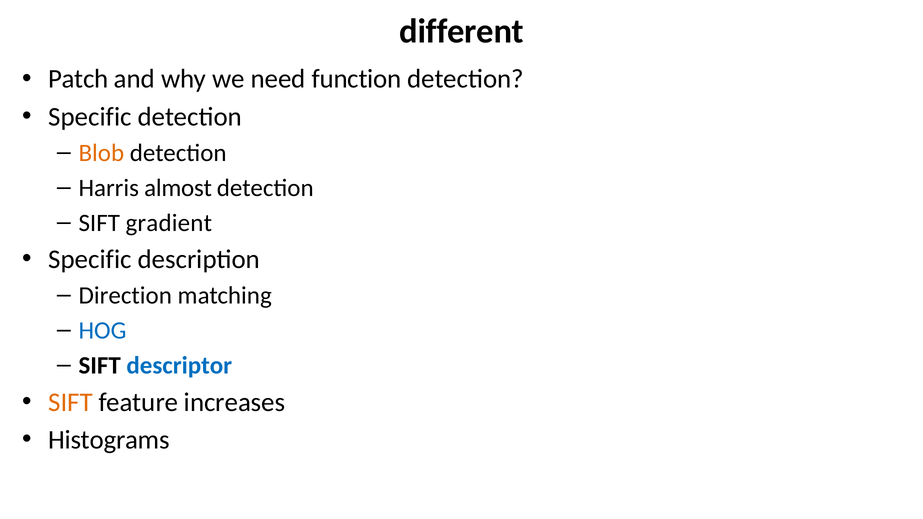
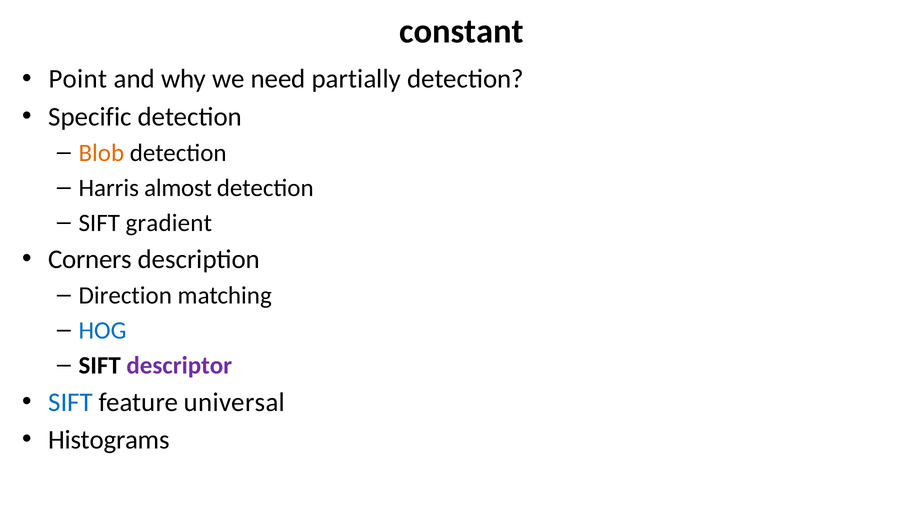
different: different -> constant (462, 31)
Patch: Patch -> Point (78, 79)
function: function -> partially (356, 79)
Specific: Specific -> Corners (90, 260)
descriptor colour: blue -> purple (179, 366)
SIFT colour: orange -> blue (71, 402)
increases: increases -> universal (234, 402)
